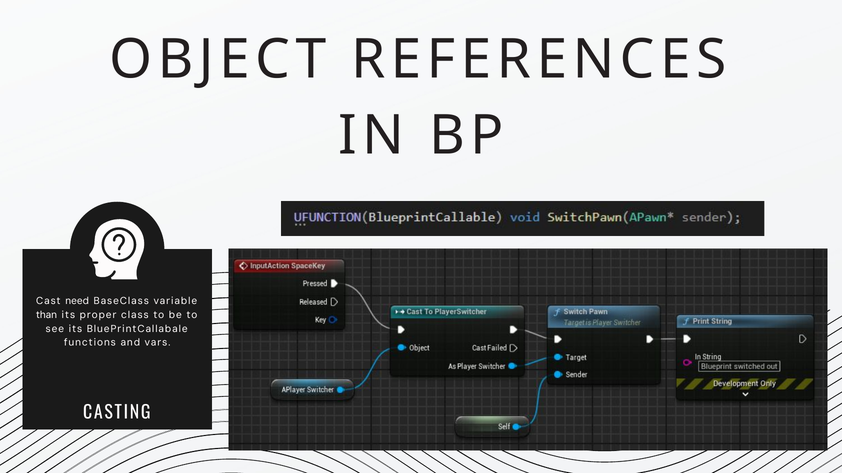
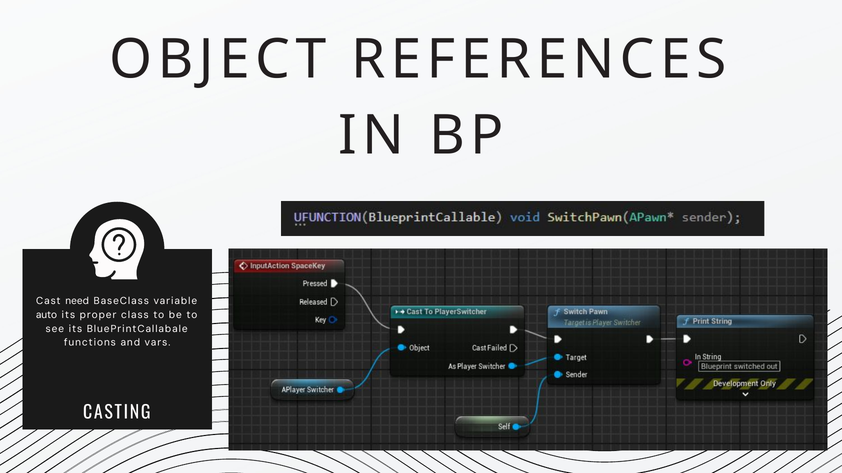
than: than -> auto (46, 315)
